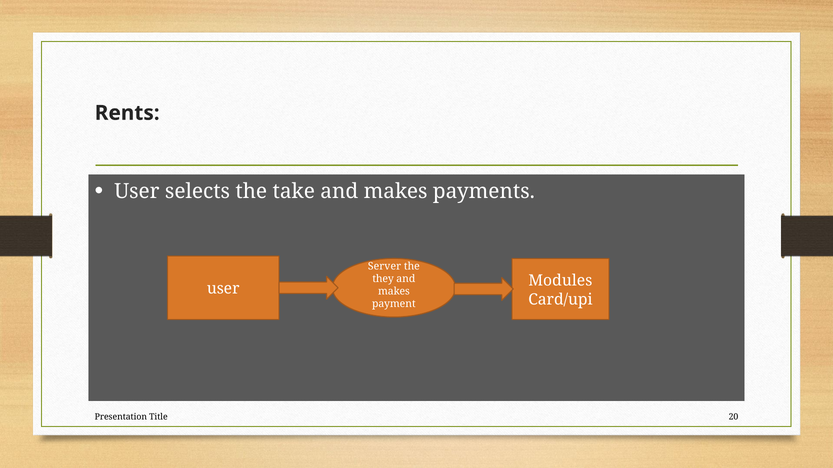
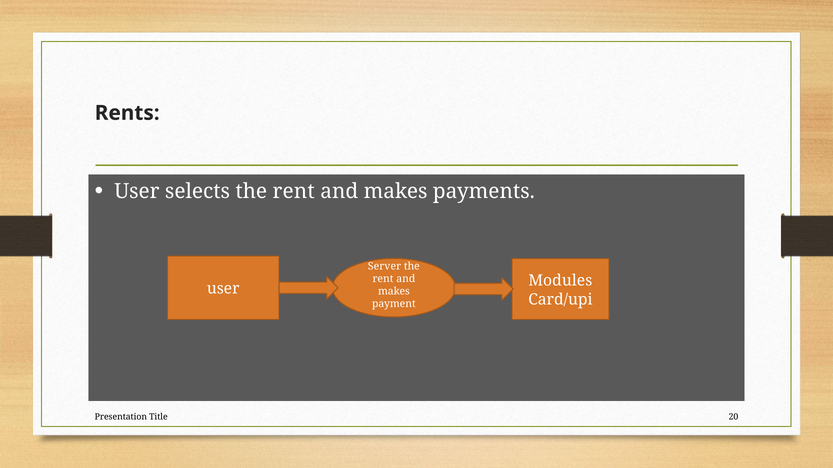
selects the take: take -> rent (294, 192)
they: they -> rent (383, 279)
